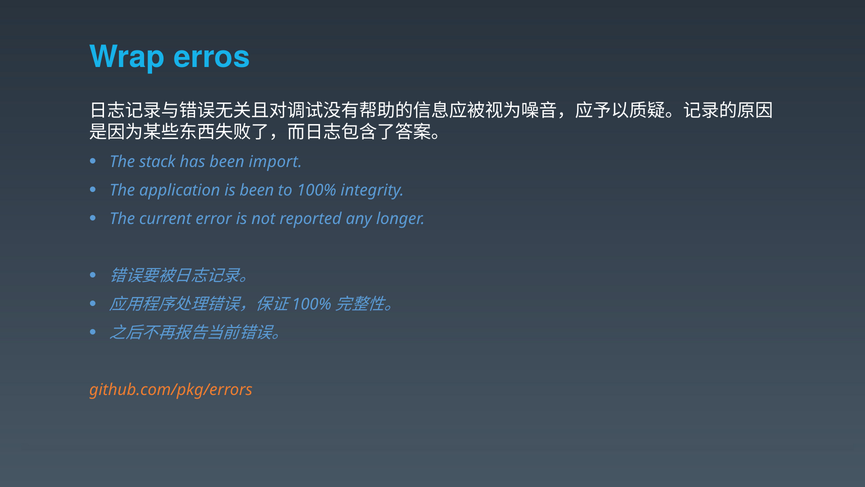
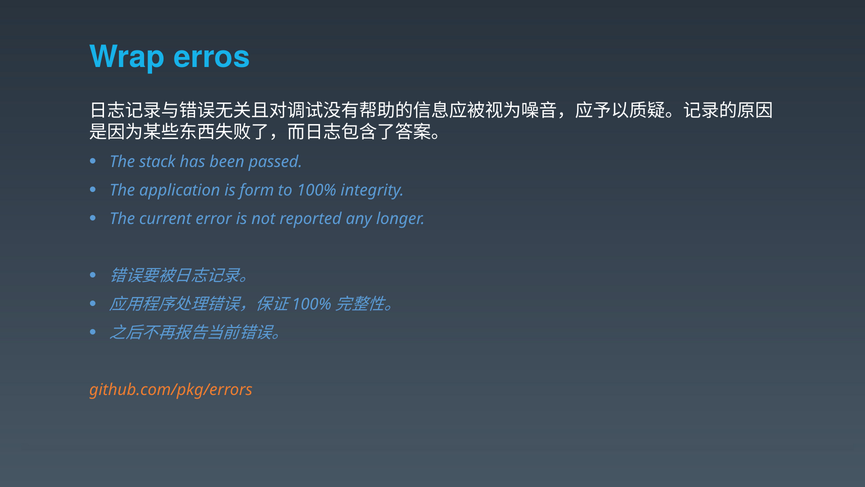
import: import -> passed (276, 162)
is been: been -> form (257, 190)
